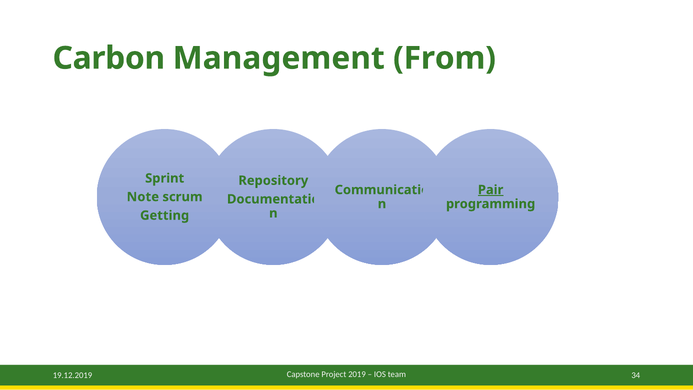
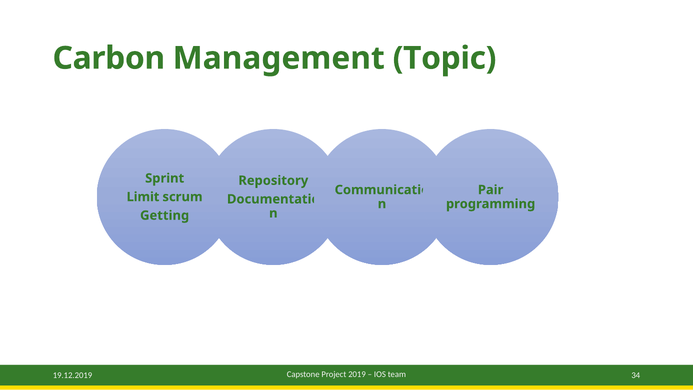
From: From -> Topic (445, 58)
Pair underline: present -> none (491, 190)
Note: Note -> Limit (143, 197)
